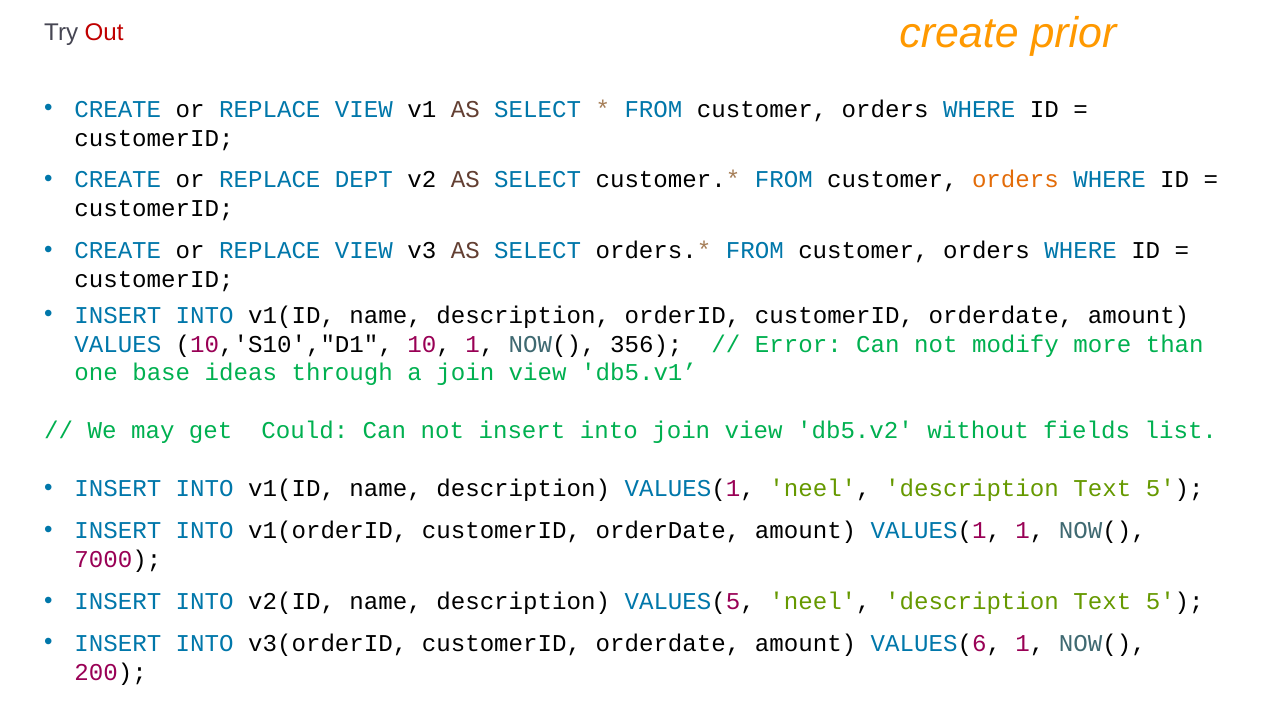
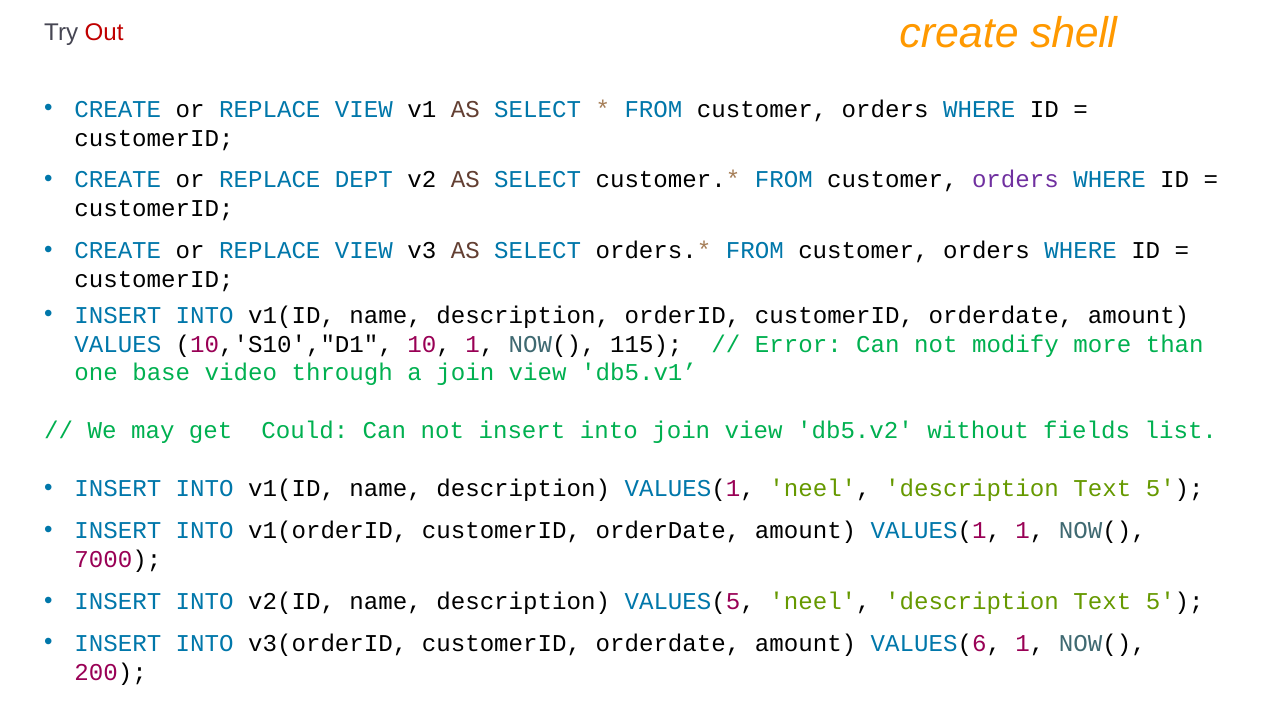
prior: prior -> shell (1074, 33)
orders colour: orange -> purple (1015, 180)
356: 356 -> 115 (646, 344)
ideas: ideas -> video (241, 373)
